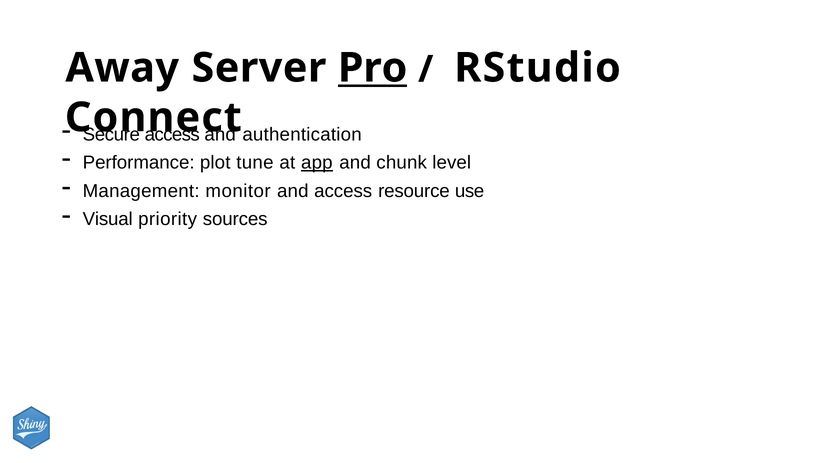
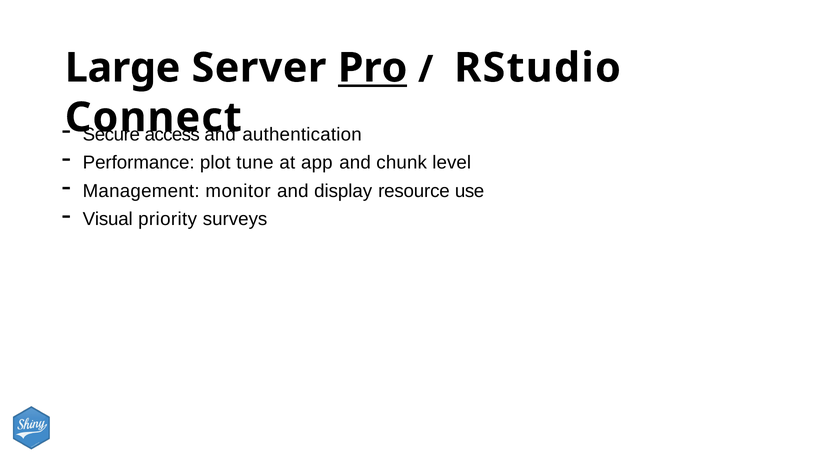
Away: Away -> Large (123, 68)
app underline: present -> none (317, 163)
and access: access -> display (343, 191)
sources: sources -> surveys (235, 219)
